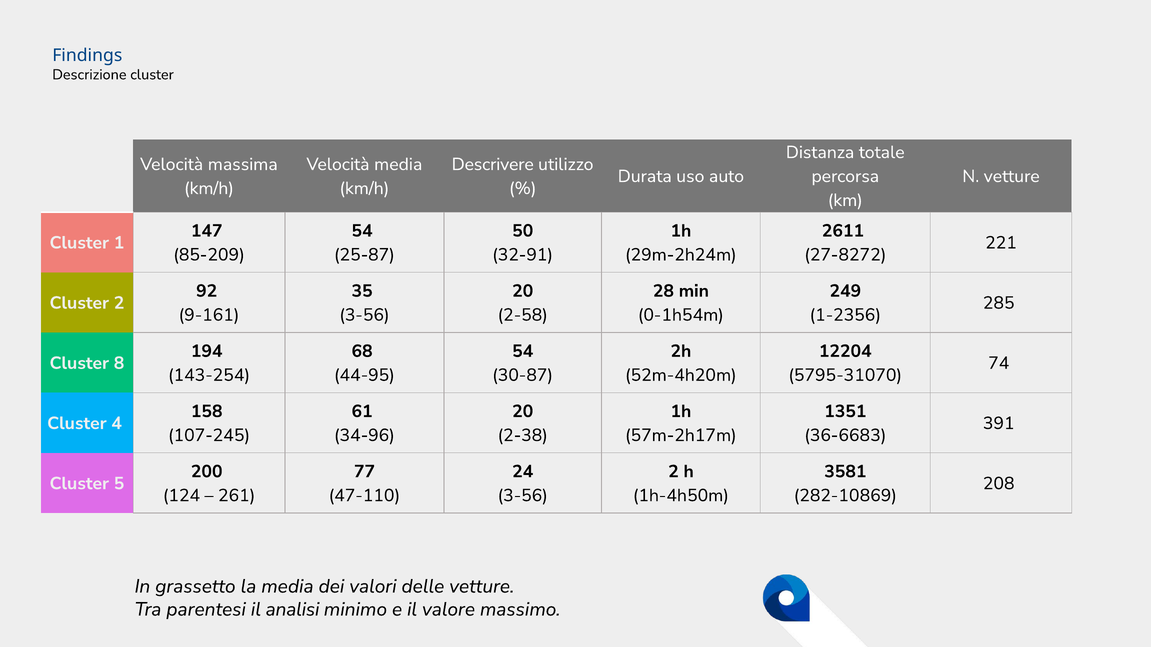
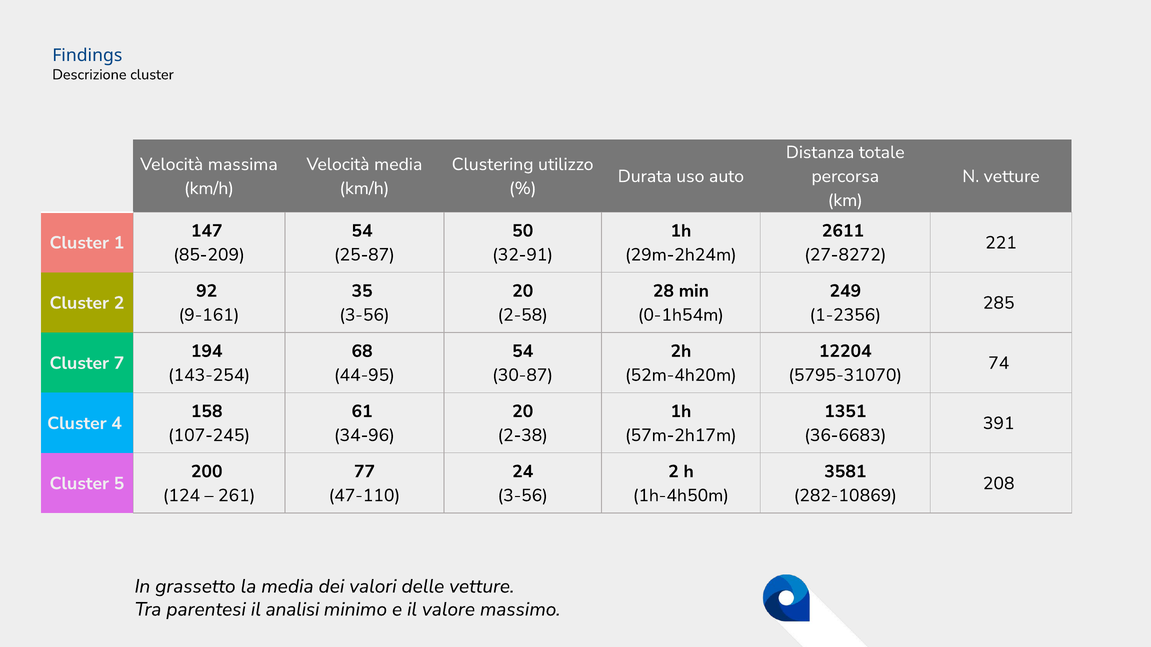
Descrivere: Descrivere -> Clustering (493, 164)
8: 8 -> 7 (119, 363)
